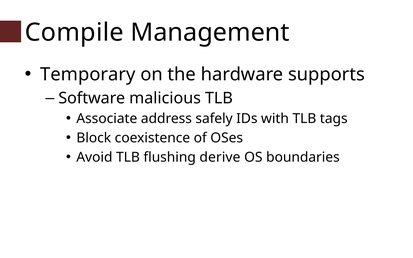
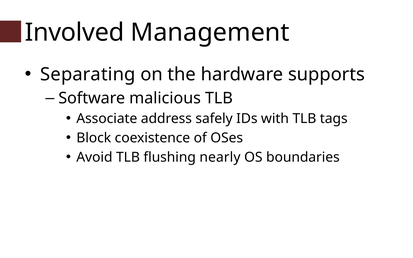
Compile: Compile -> Involved (75, 32)
Temporary: Temporary -> Separating (88, 75)
derive: derive -> nearly (220, 157)
